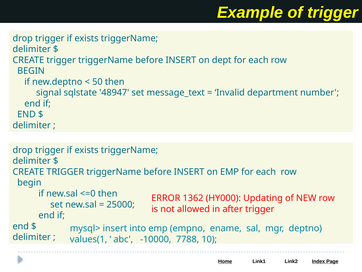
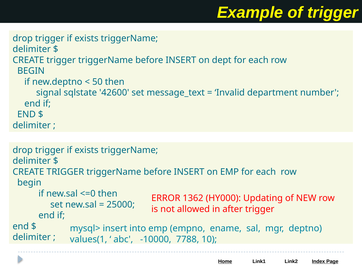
48947: 48947 -> 42600 (114, 93)
